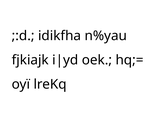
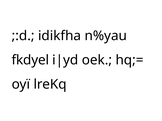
fjkiajk: fjkiajk -> fkdyel (30, 60)
